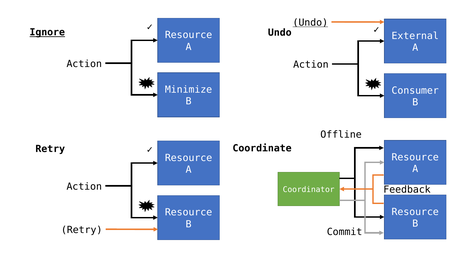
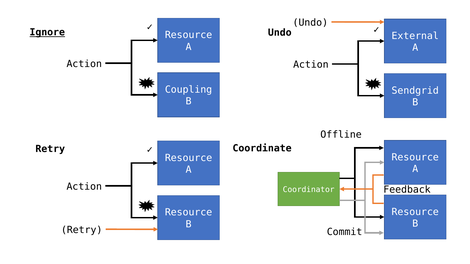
Undo underline: present -> none (310, 23)
Minimize: Minimize -> Coupling (189, 90)
Consumer: Consumer -> Sendgrid (415, 91)
